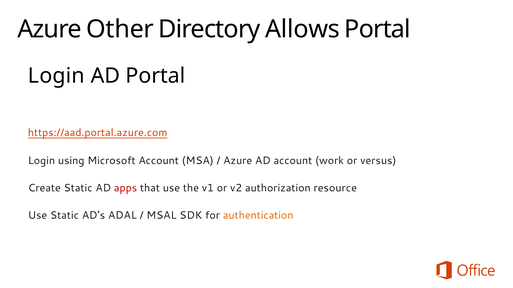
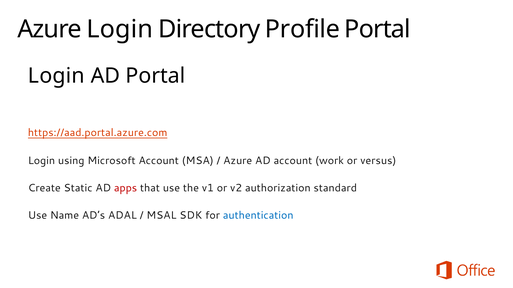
Azure Other: Other -> Login (120, 29)
Allows: Allows -> Profile (303, 29)
resource: resource -> standard (335, 188)
Use Static: Static -> Name (65, 216)
authentication colour: orange -> blue (258, 216)
